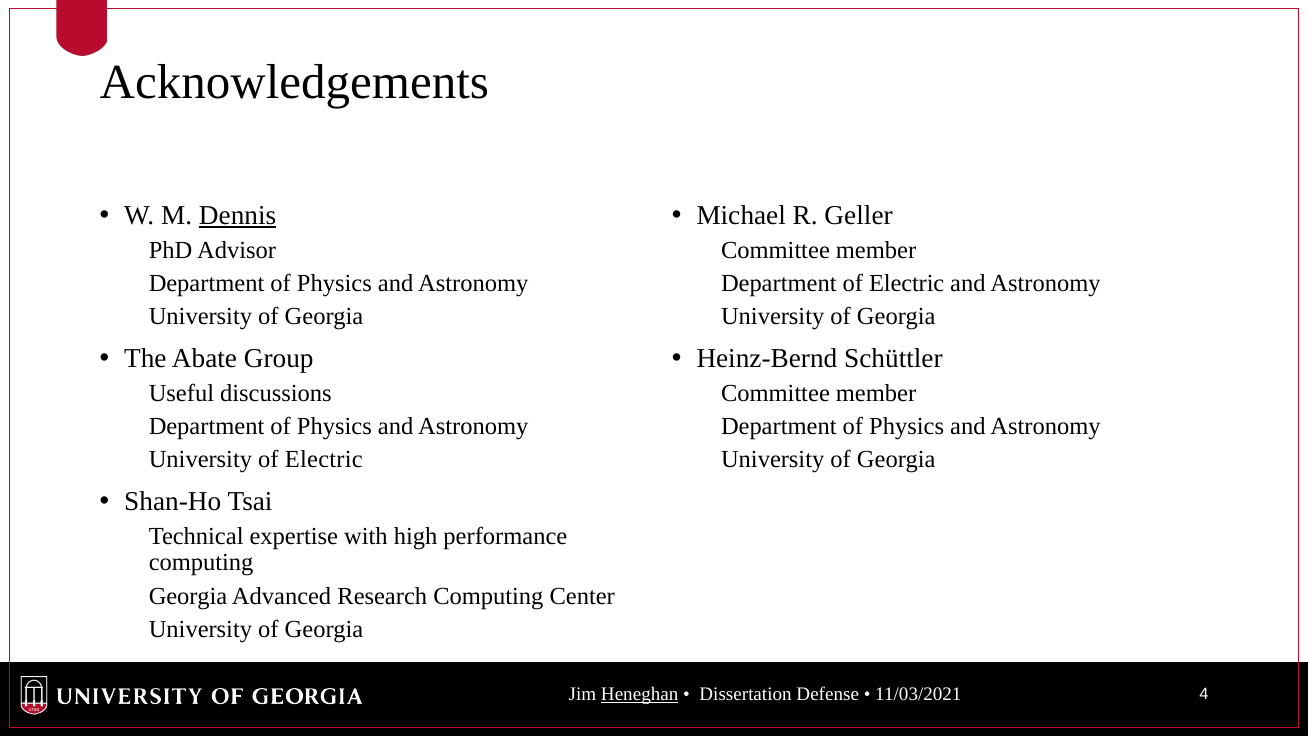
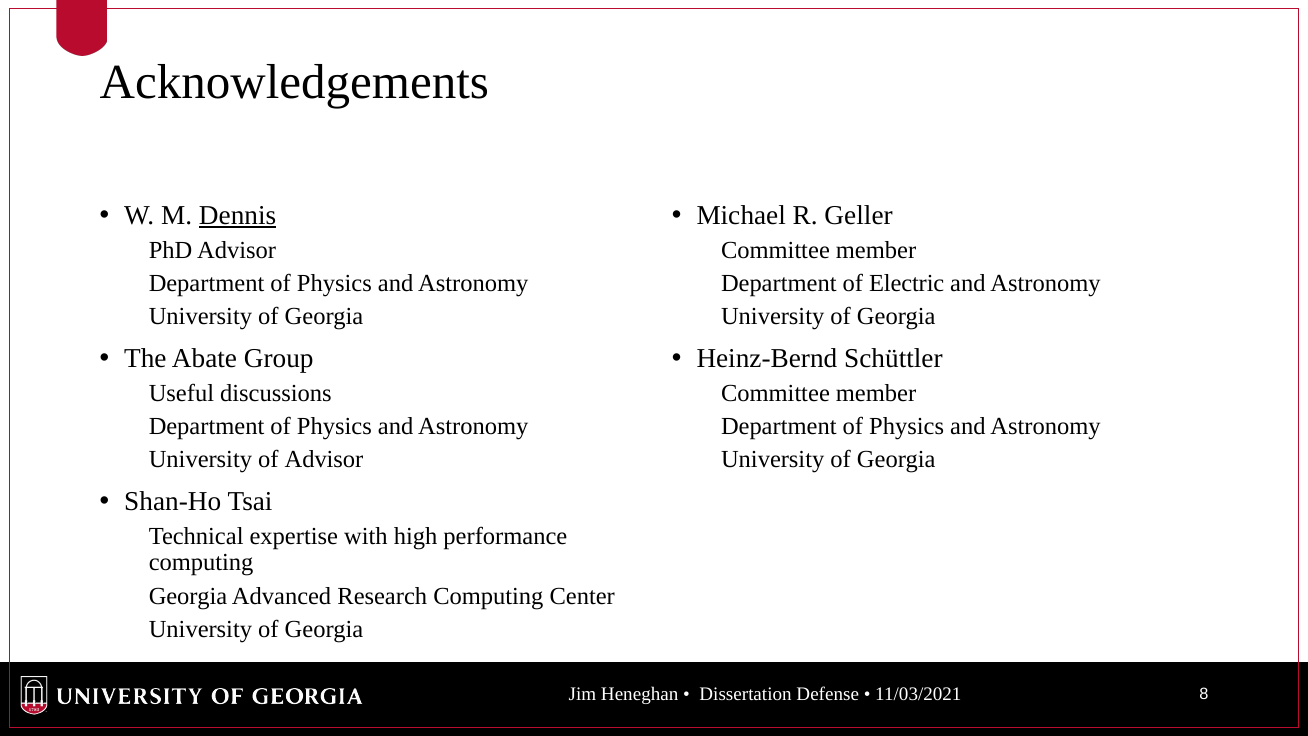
University of Electric: Electric -> Advisor (324, 460)
Heneghan underline: present -> none (640, 694)
4: 4 -> 8 (1204, 694)
